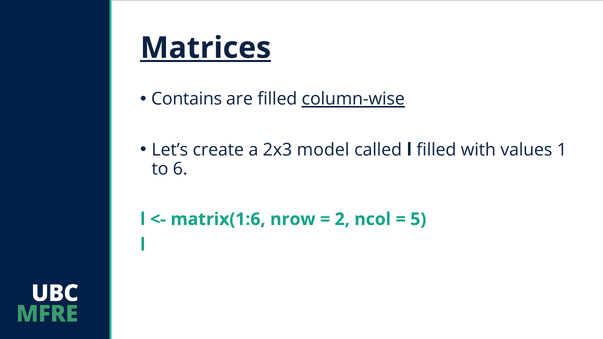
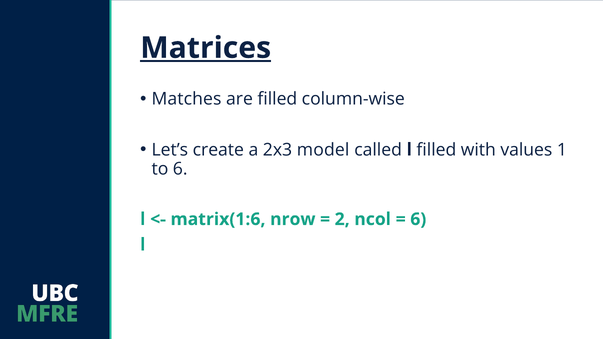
Contains: Contains -> Matches (186, 99)
column-wise underline: present -> none (353, 99)
5: 5 -> 6 (418, 219)
